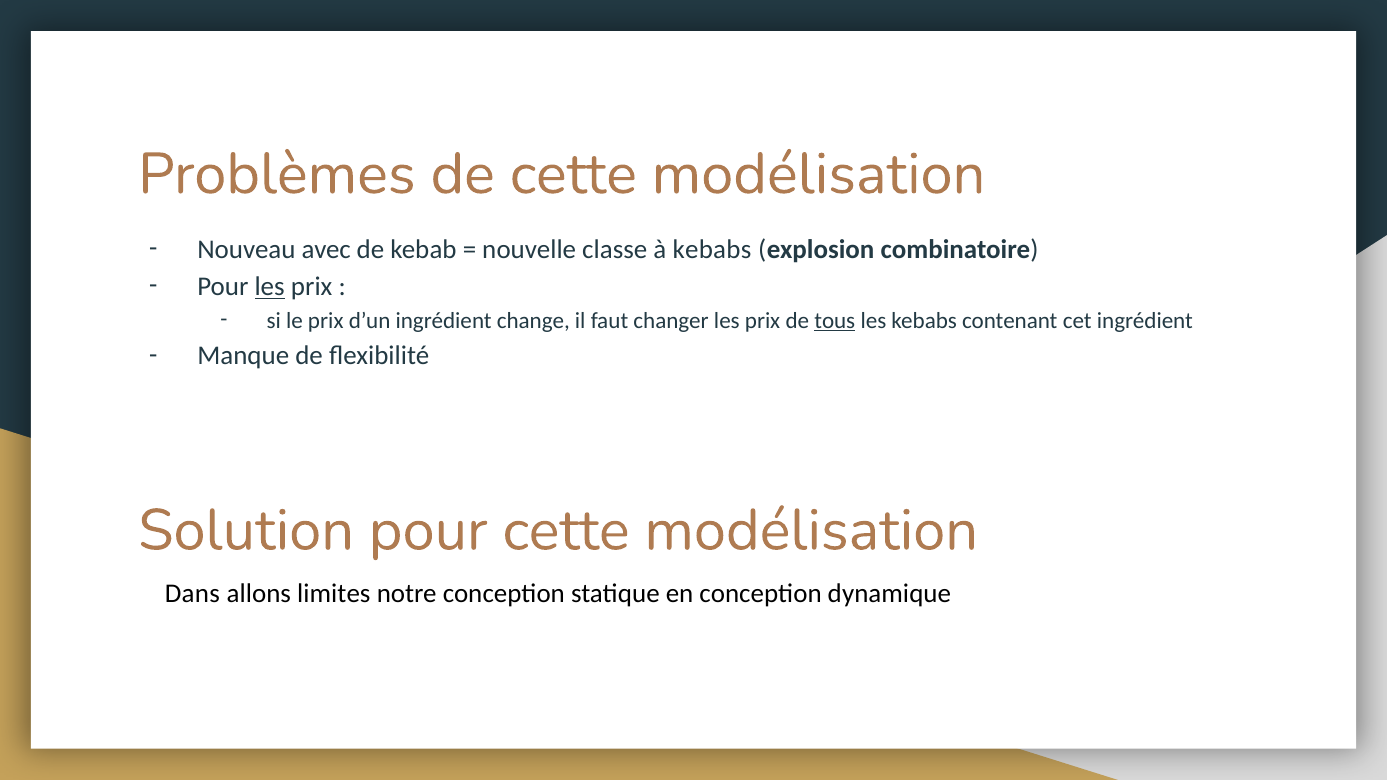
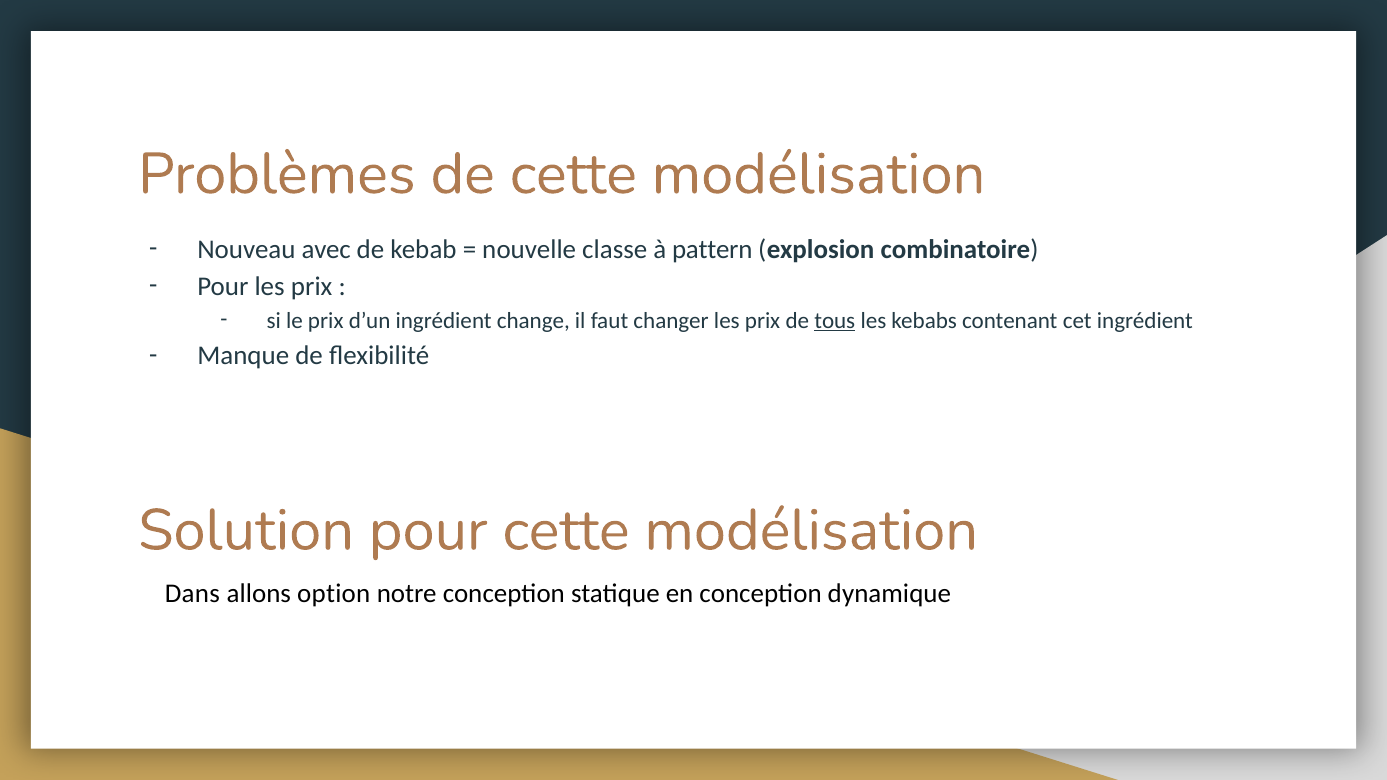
à kebabs: kebabs -> pattern (712, 250)
les underline: present -> none (270, 287)
limites: limites -> option (334, 594)
